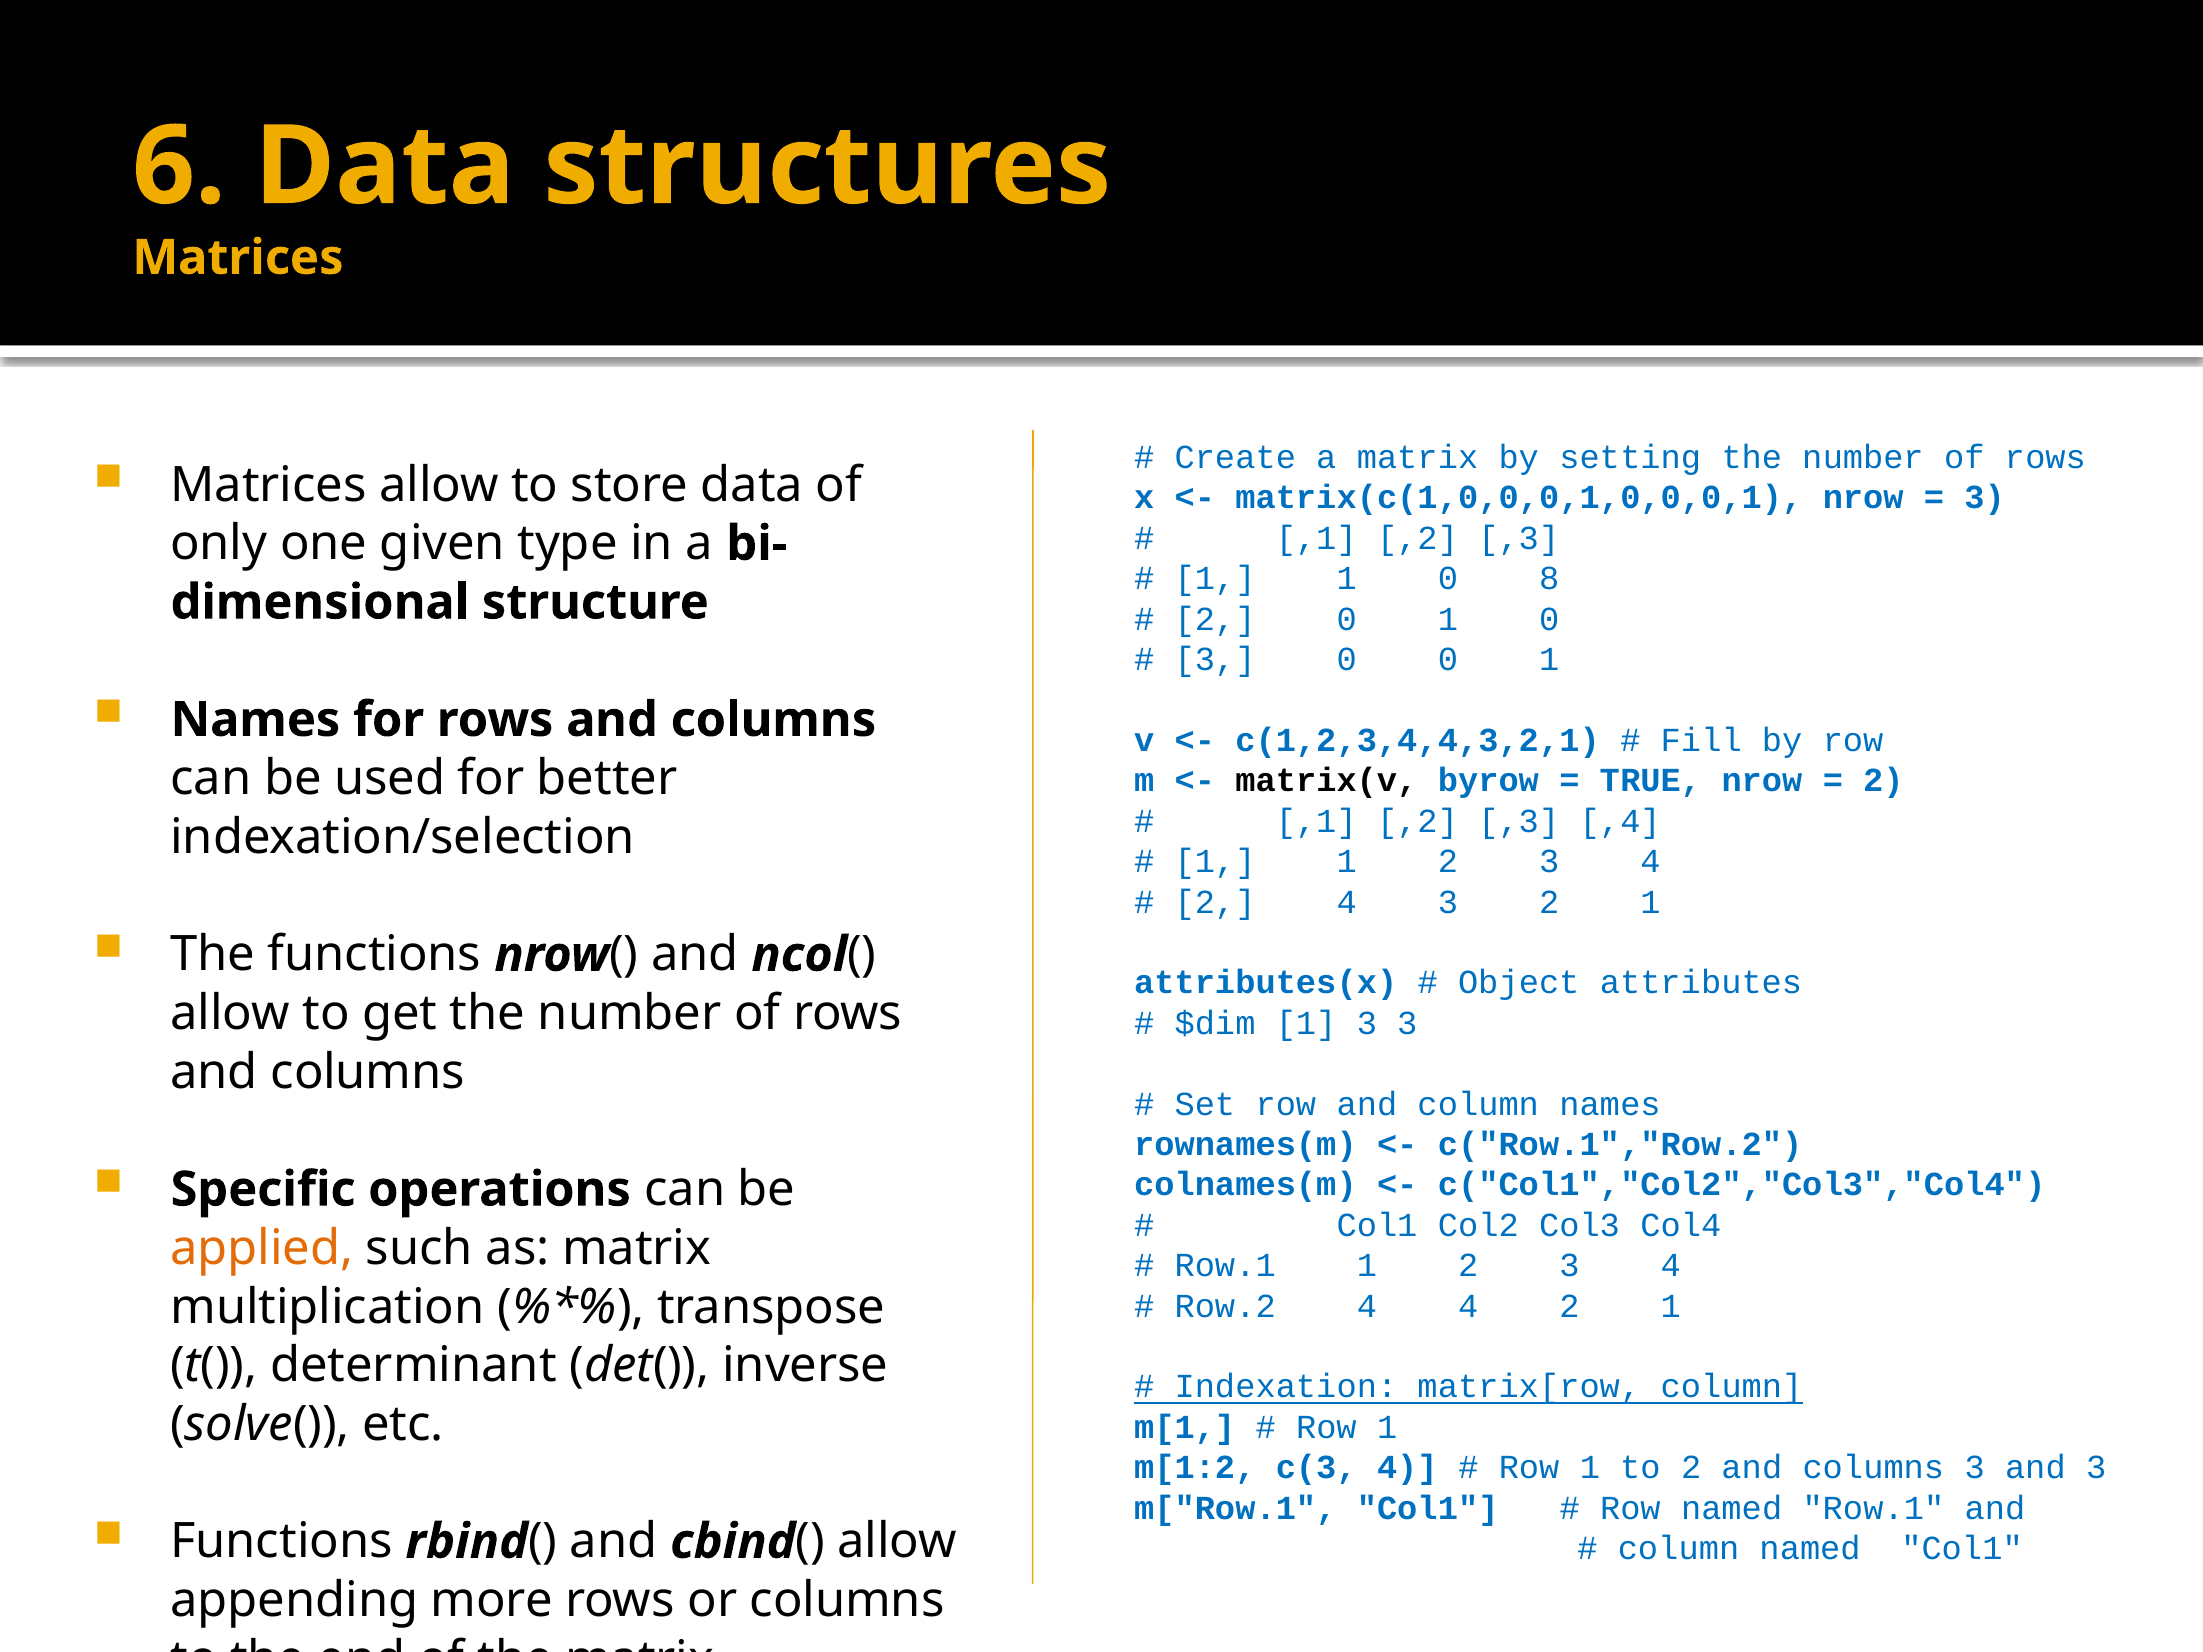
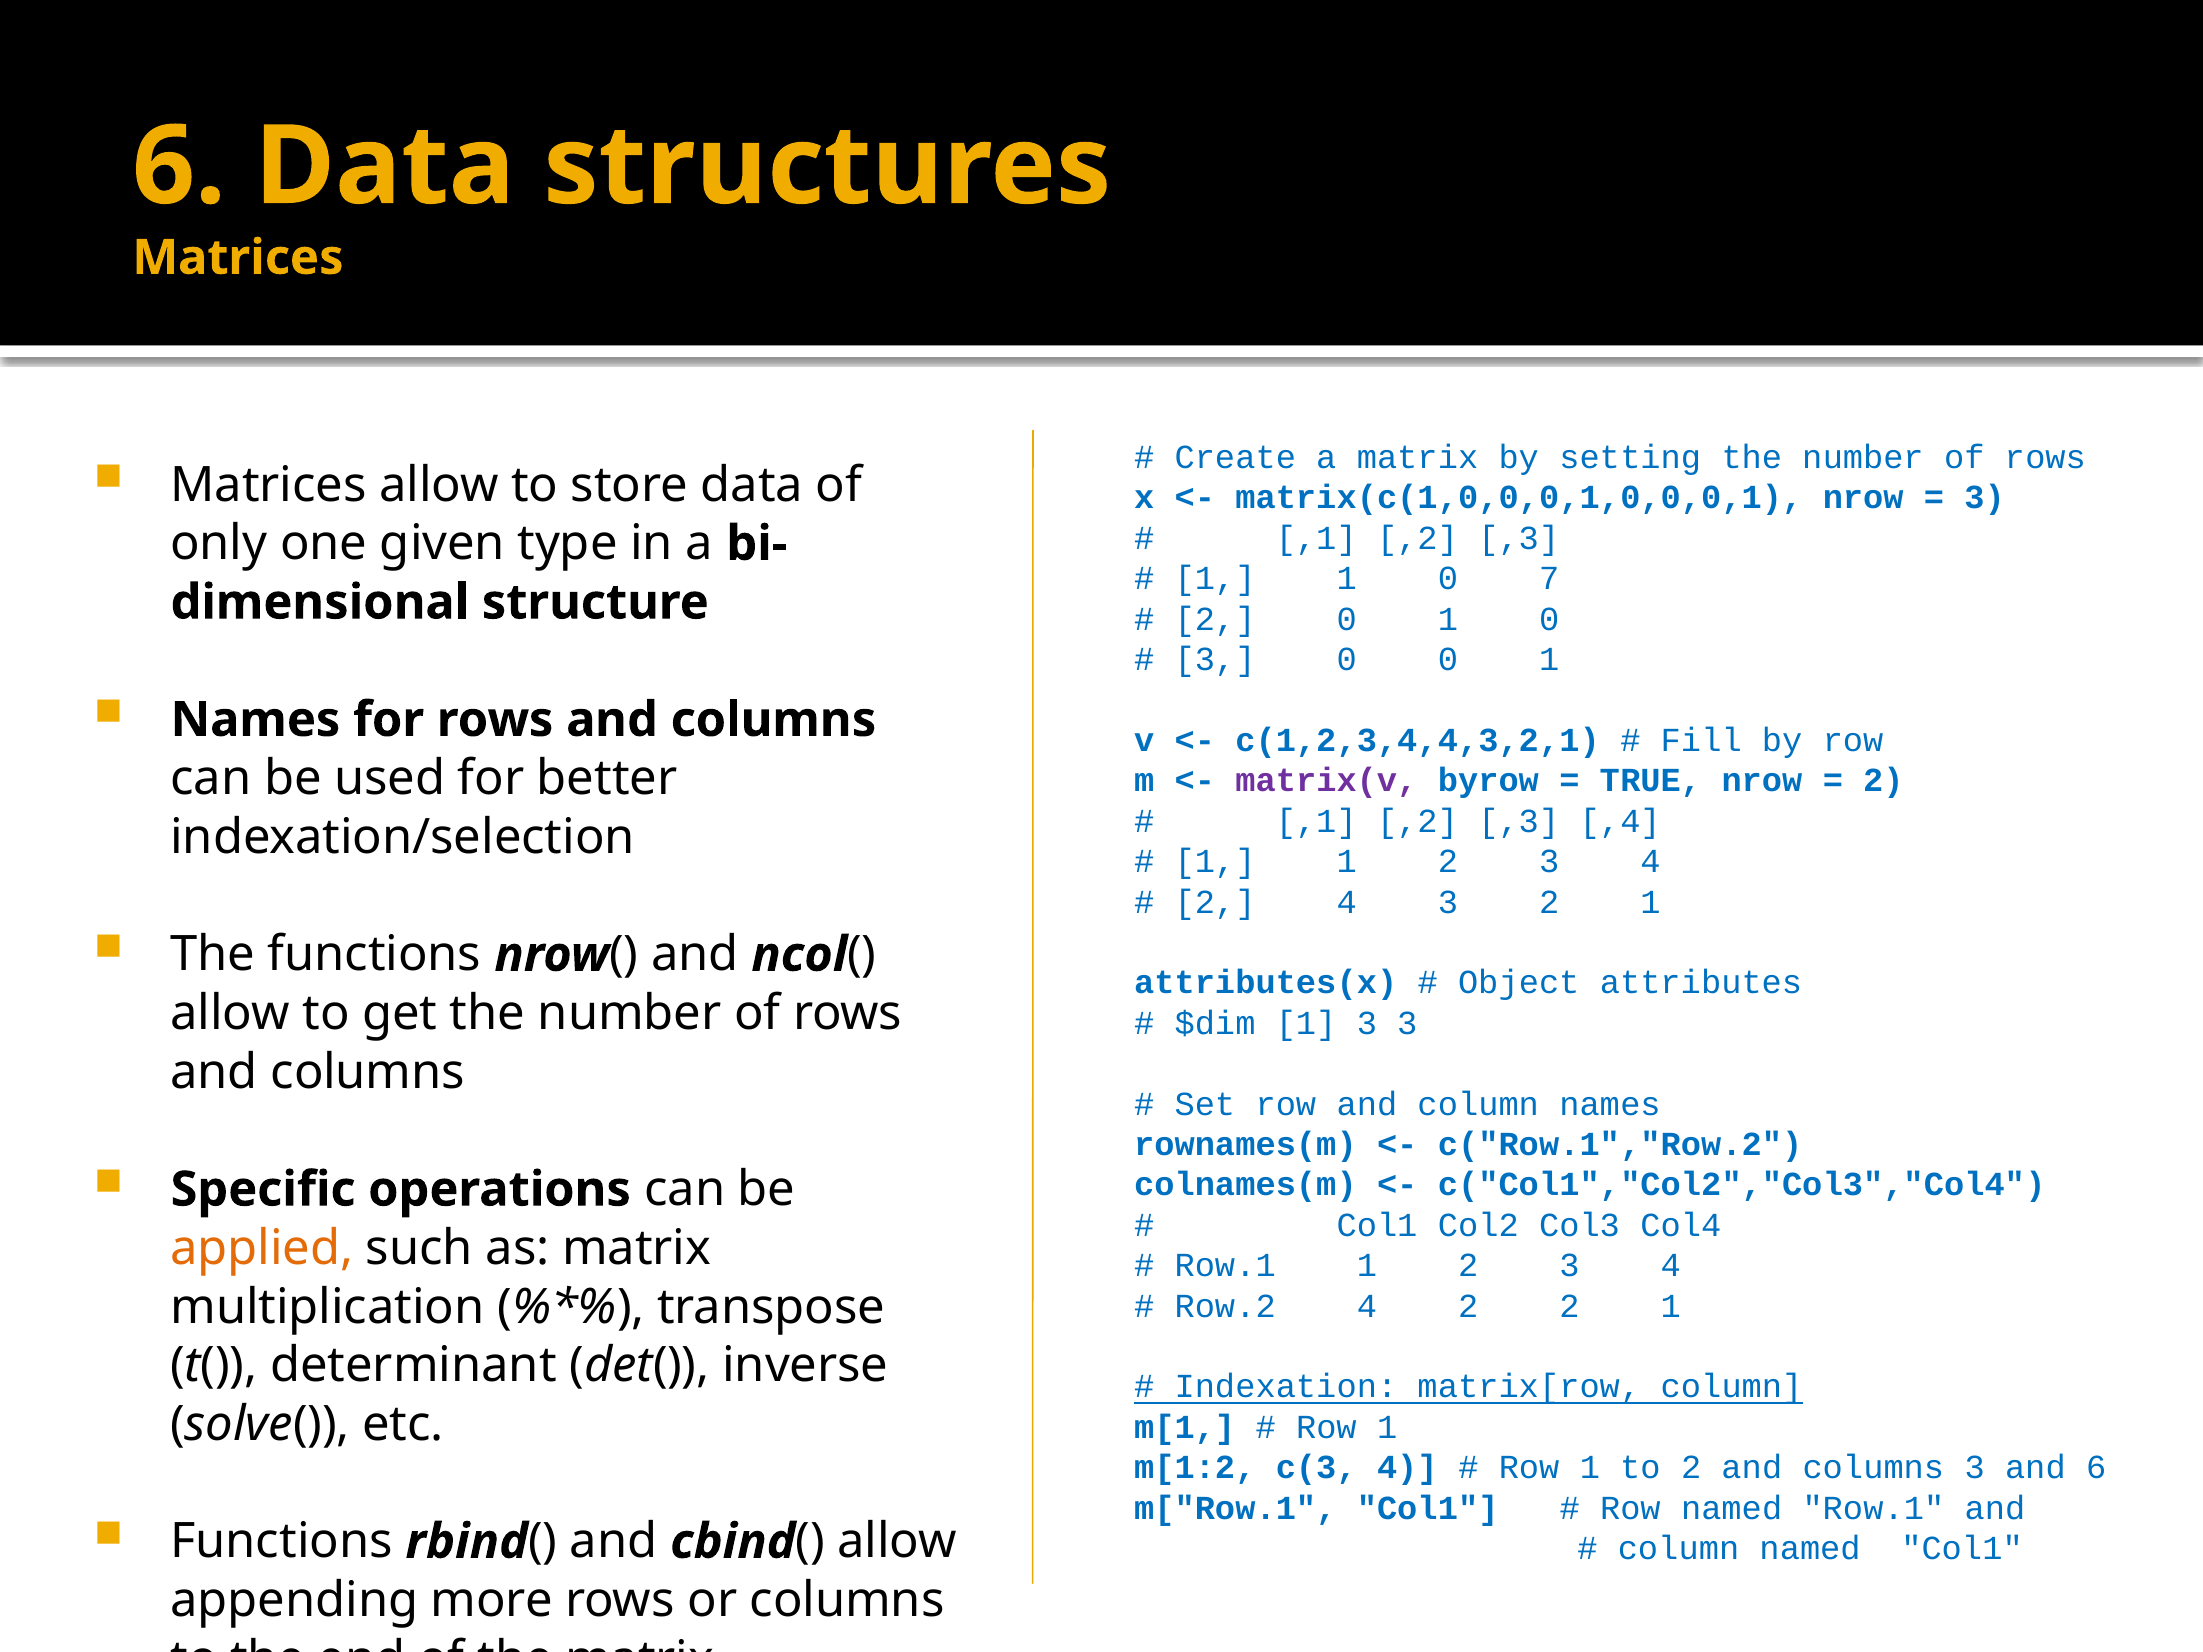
8: 8 -> 7 (1549, 579)
matrix(v colour: black -> purple (1326, 781)
4 4: 4 -> 2 (1468, 1306)
and 3: 3 -> 6 (2096, 1468)
